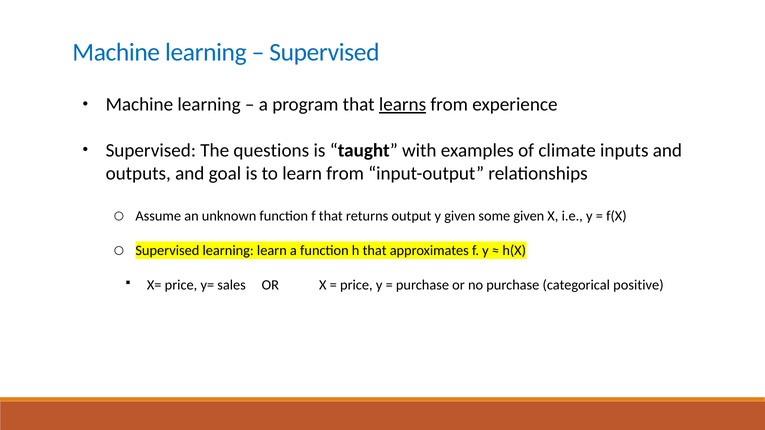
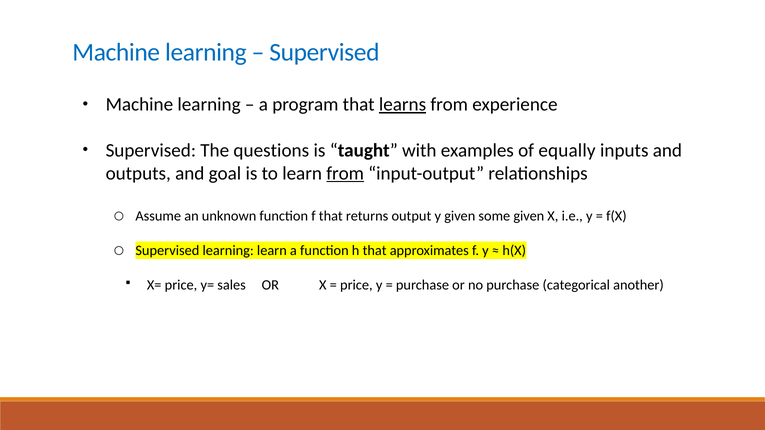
climate: climate -> equally (567, 151)
from underline: none -> present (345, 173)
positive: positive -> another (638, 285)
